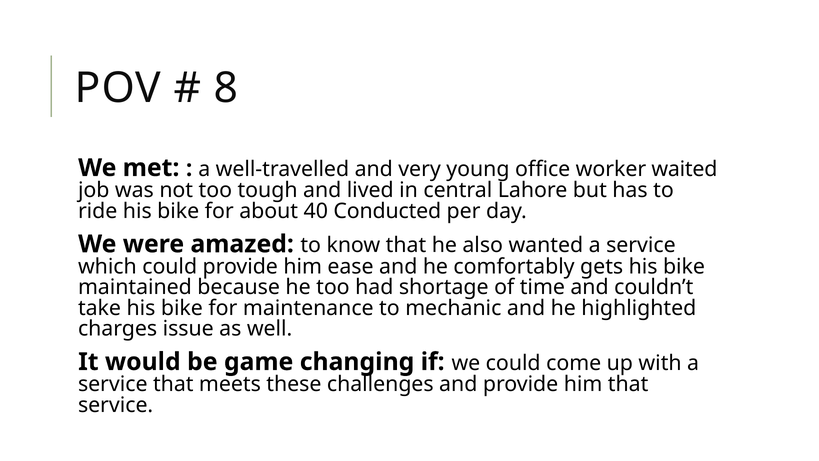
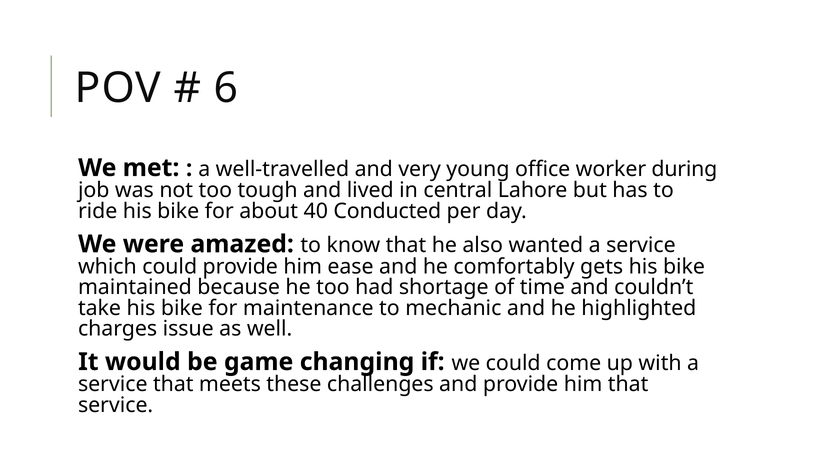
8: 8 -> 6 (226, 88)
waited: waited -> during (684, 169)
